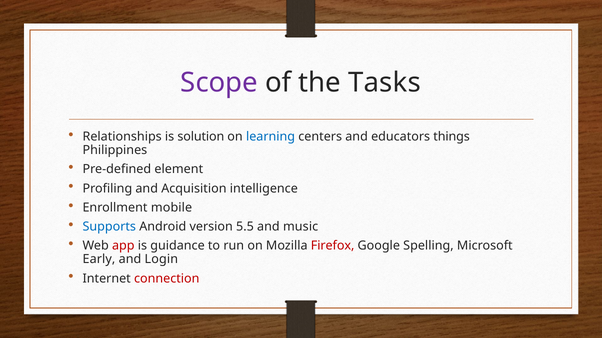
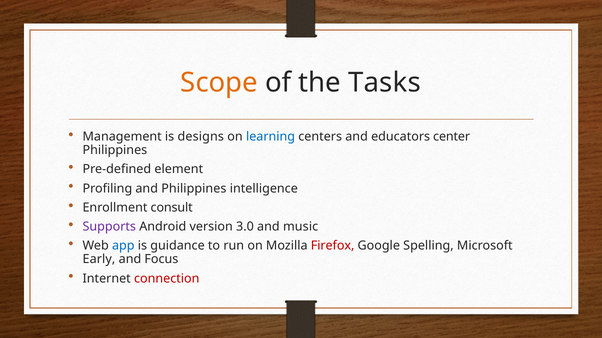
Scope colour: purple -> orange (219, 83)
Relationships: Relationships -> Management (122, 137)
solution: solution -> designs (201, 137)
things: things -> center (452, 137)
and Acquisition: Acquisition -> Philippines (194, 189)
mobile: mobile -> consult (172, 208)
Supports colour: blue -> purple (109, 227)
5.5: 5.5 -> 3.0 (245, 227)
app colour: red -> blue (123, 246)
Login: Login -> Focus (161, 260)
